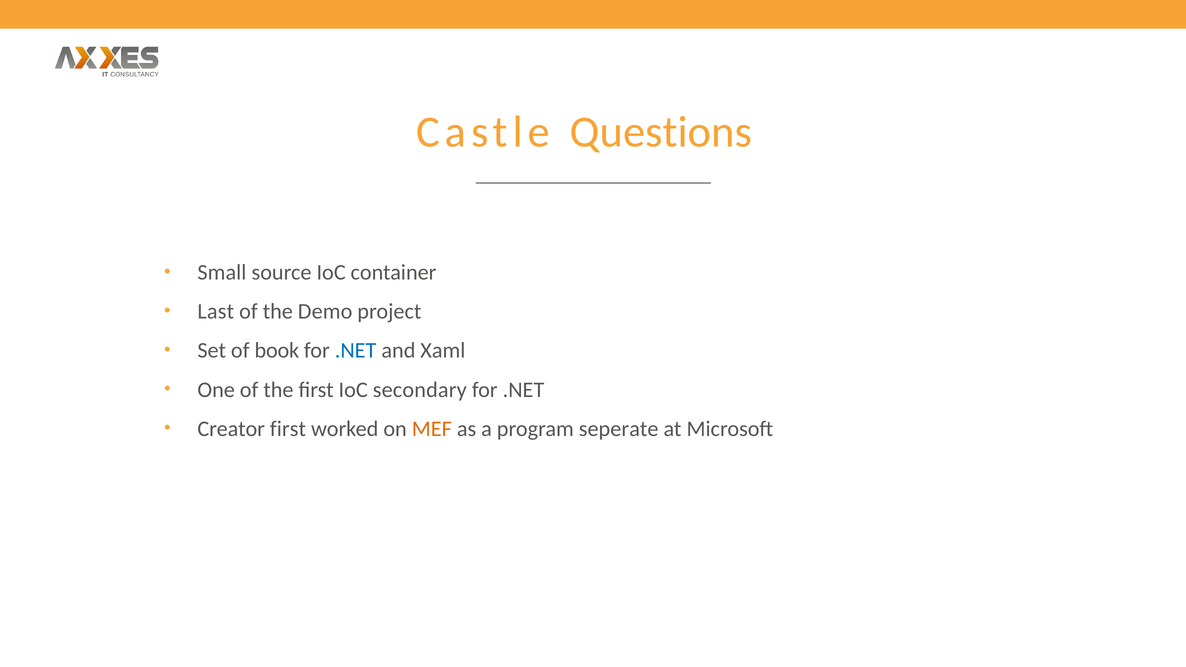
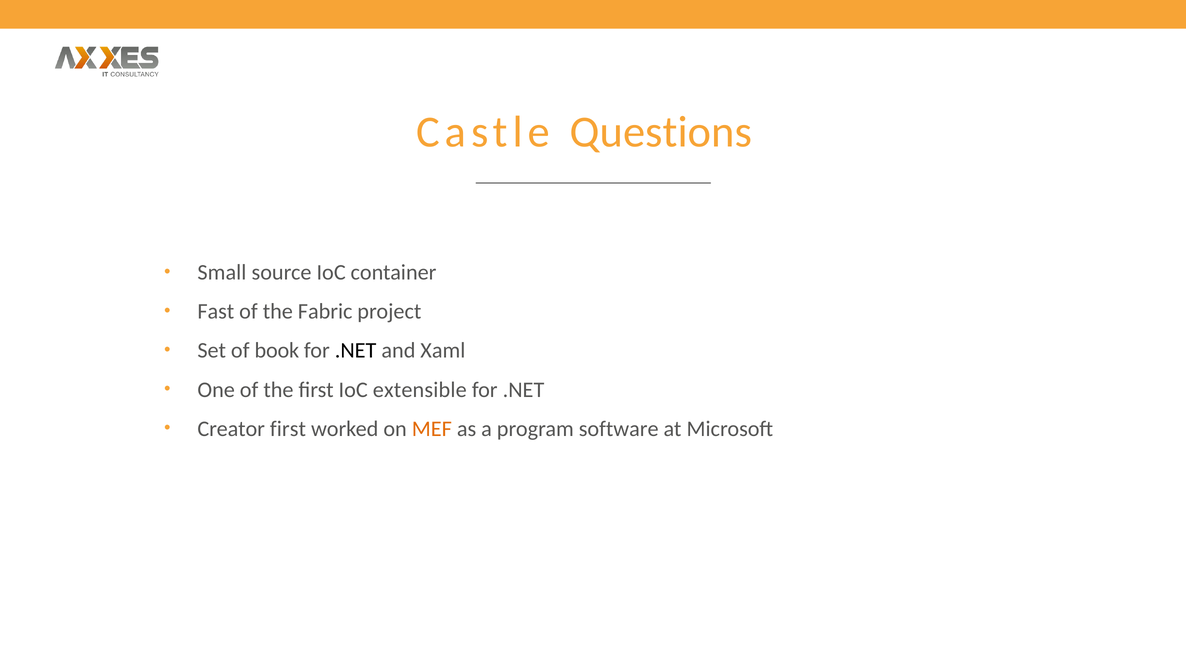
Last: Last -> Fast (216, 312)
Demo: Demo -> Fabric (325, 312)
.NET colour: blue -> black (356, 351)
secondary: secondary -> extensible (420, 390)
seperate: seperate -> software (619, 429)
